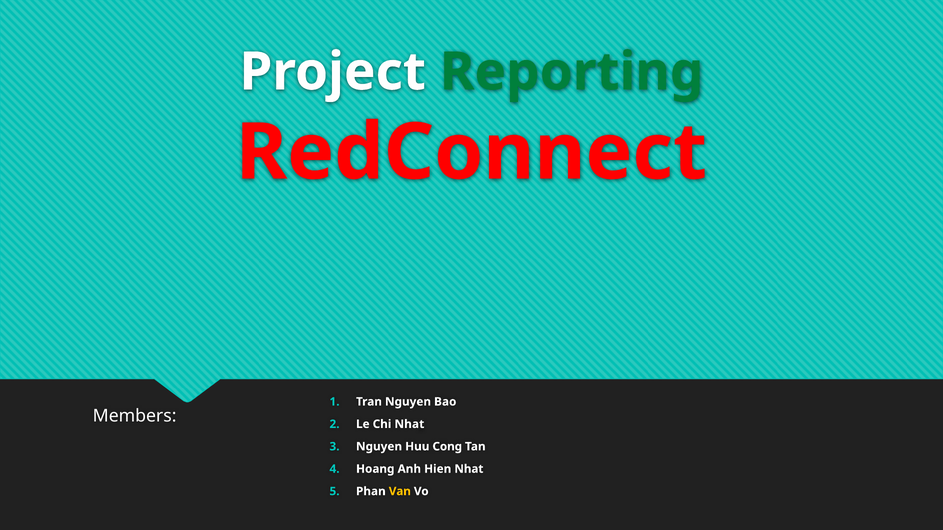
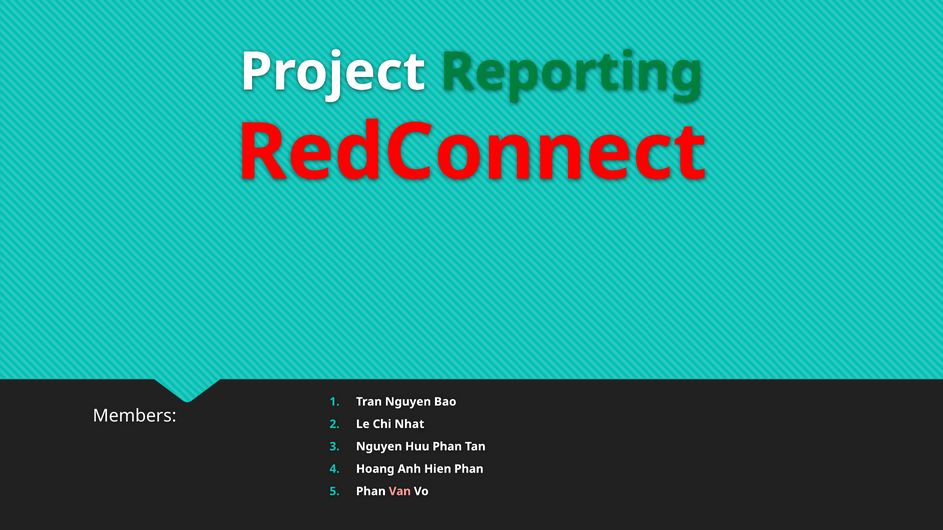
Huu Cong: Cong -> Phan (447, 447)
Hien Nhat: Nhat -> Phan (469, 469)
Van colour: yellow -> pink (400, 492)
